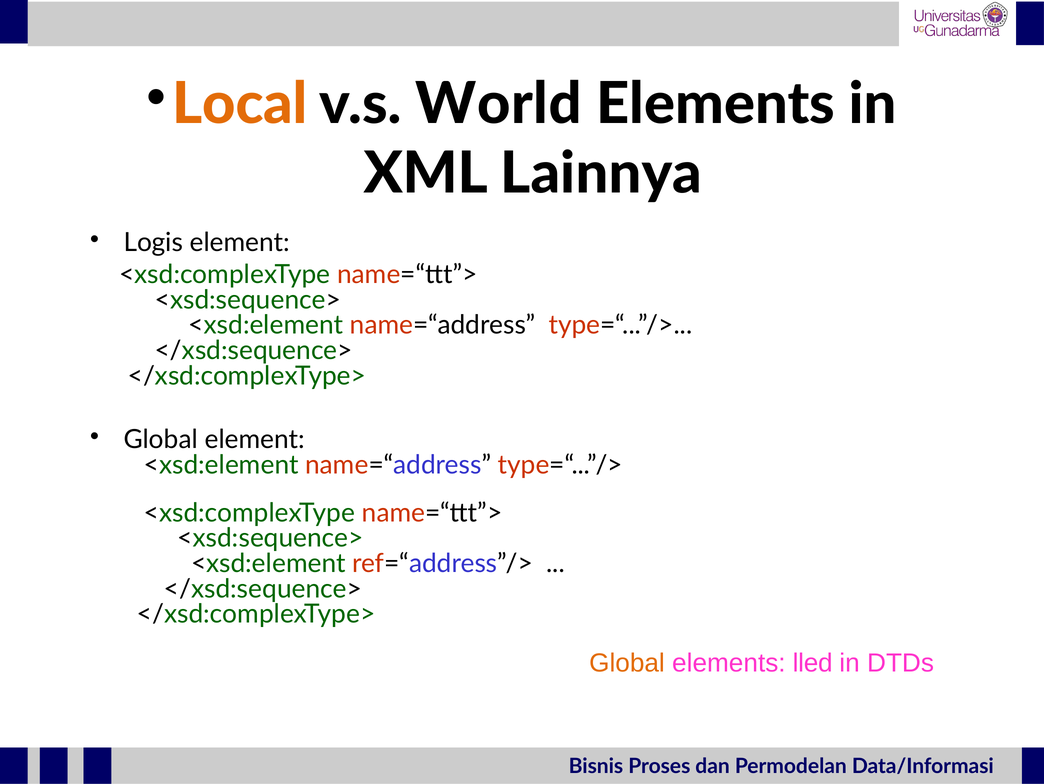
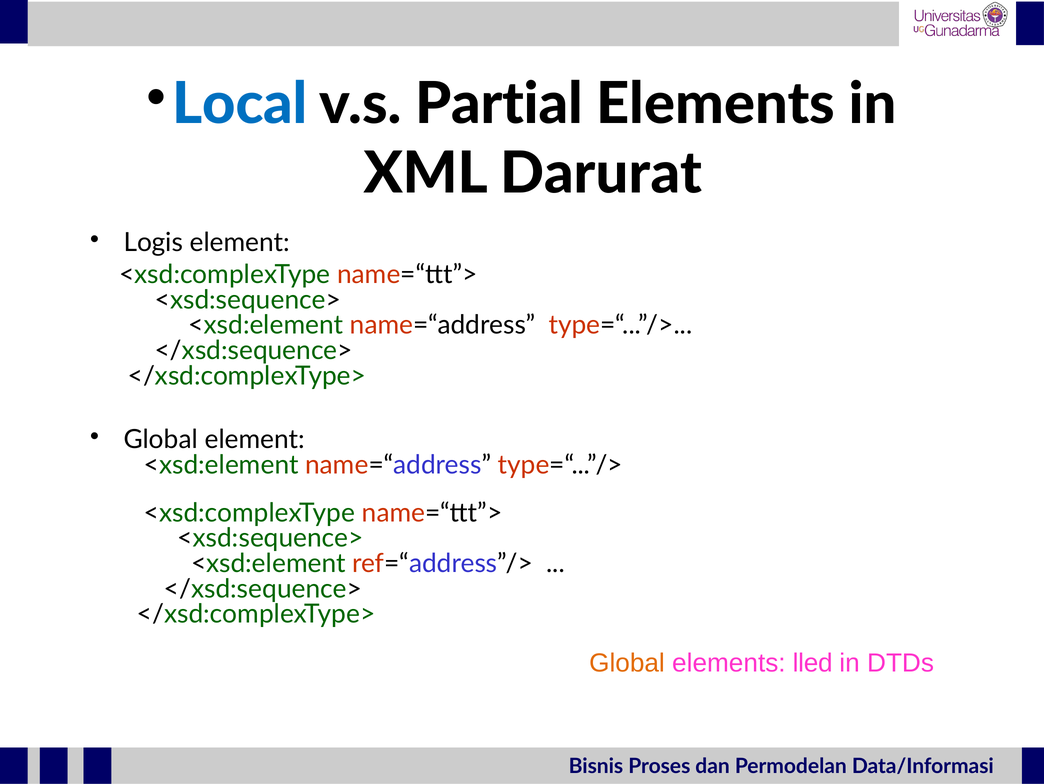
Local colour: orange -> blue (240, 104)
World: World -> Partial (499, 104)
Lainnya: Lainnya -> Darurat (601, 174)
